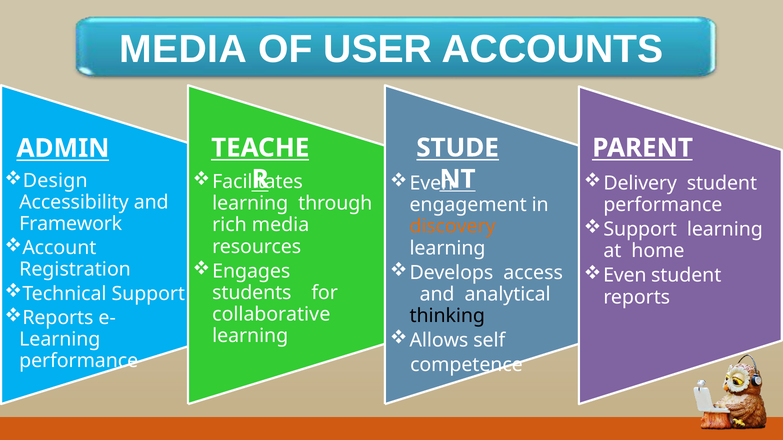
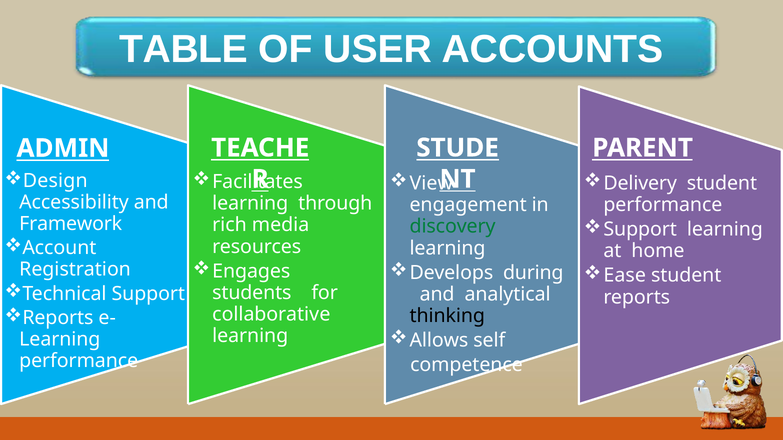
MEDIA: MEDIA -> TABLE (184, 49)
Even: Even -> View (431, 183)
discovery colour: orange -> green (453, 227)
access: access -> during (533, 273)
Even: Even -> Ease (625, 276)
